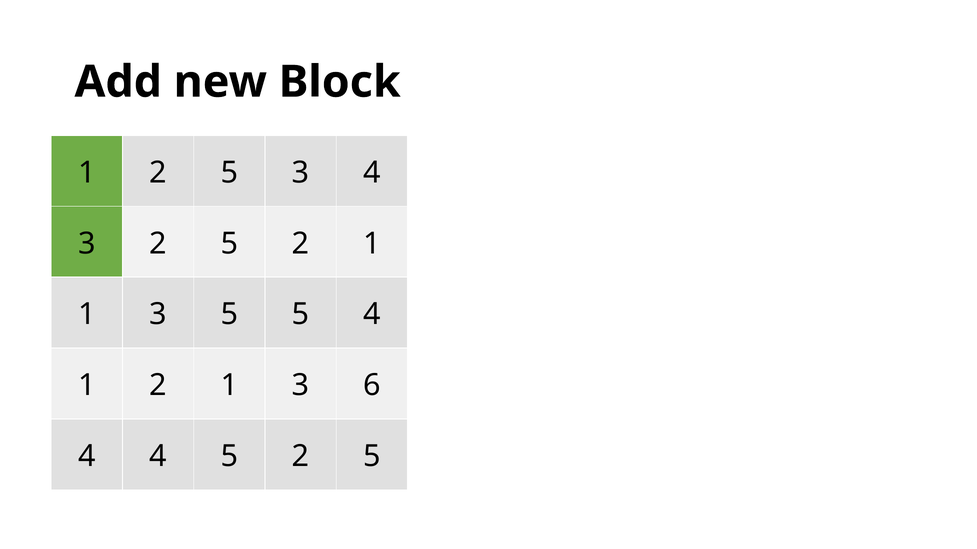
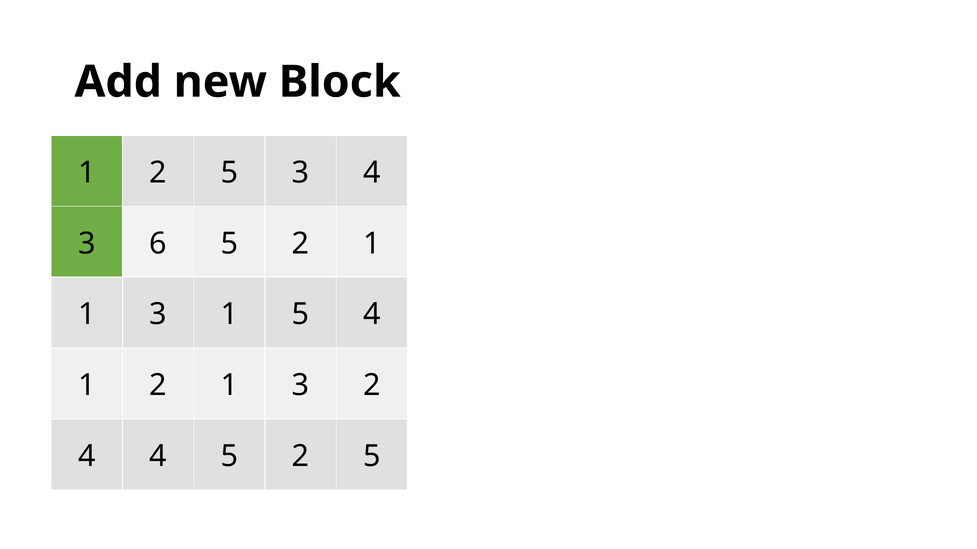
3 2: 2 -> 6 (158, 244)
3 5: 5 -> 1 (229, 315)
3 6: 6 -> 2 (372, 386)
